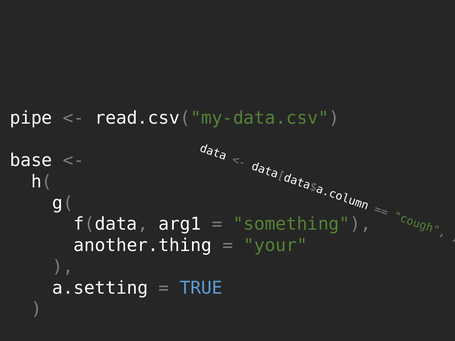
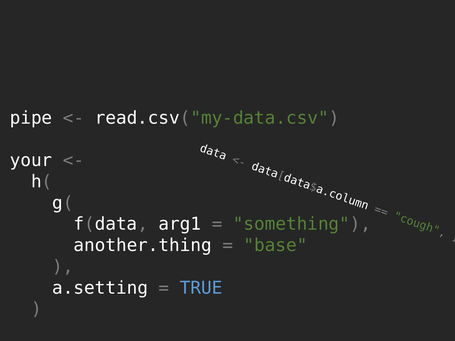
base: base -> your (31, 161)
your: your -> base (276, 246)
